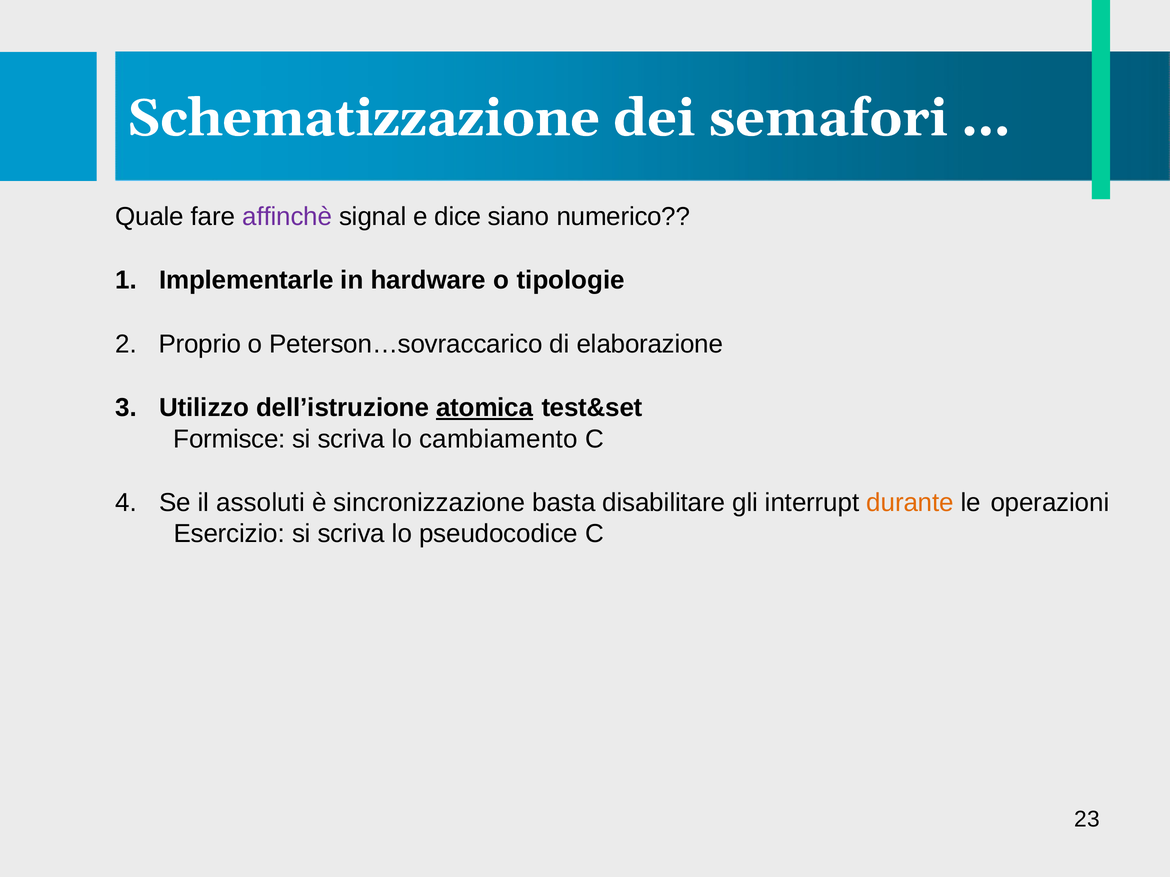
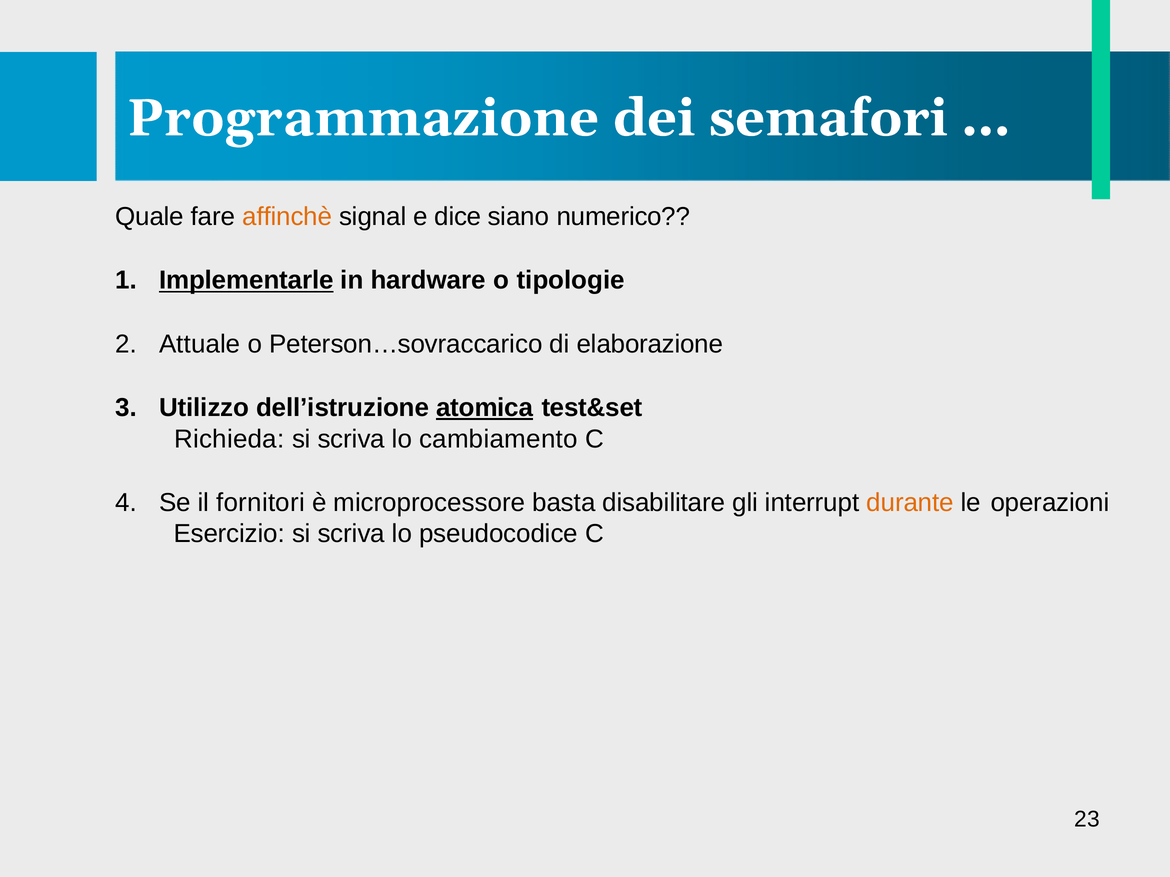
Schematizzazione: Schematizzazione -> Programmazione (363, 118)
affinchè colour: purple -> orange (287, 217)
Implementarle underline: none -> present (246, 281)
Proprio: Proprio -> Attuale (200, 344)
Formisce: Formisce -> Richieda (229, 439)
assoluti: assoluti -> fornitori (261, 503)
sincronizzazione: sincronizzazione -> microprocessore (429, 503)
